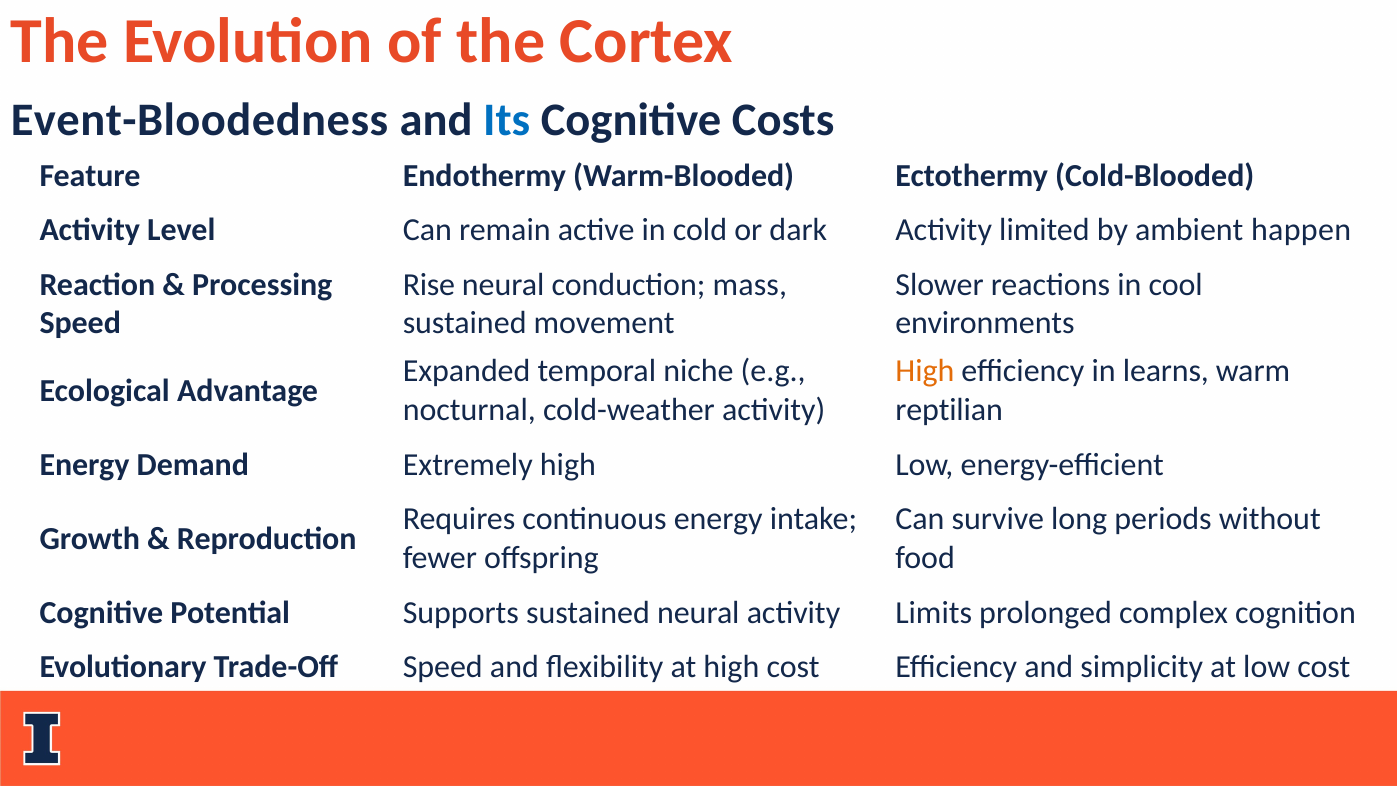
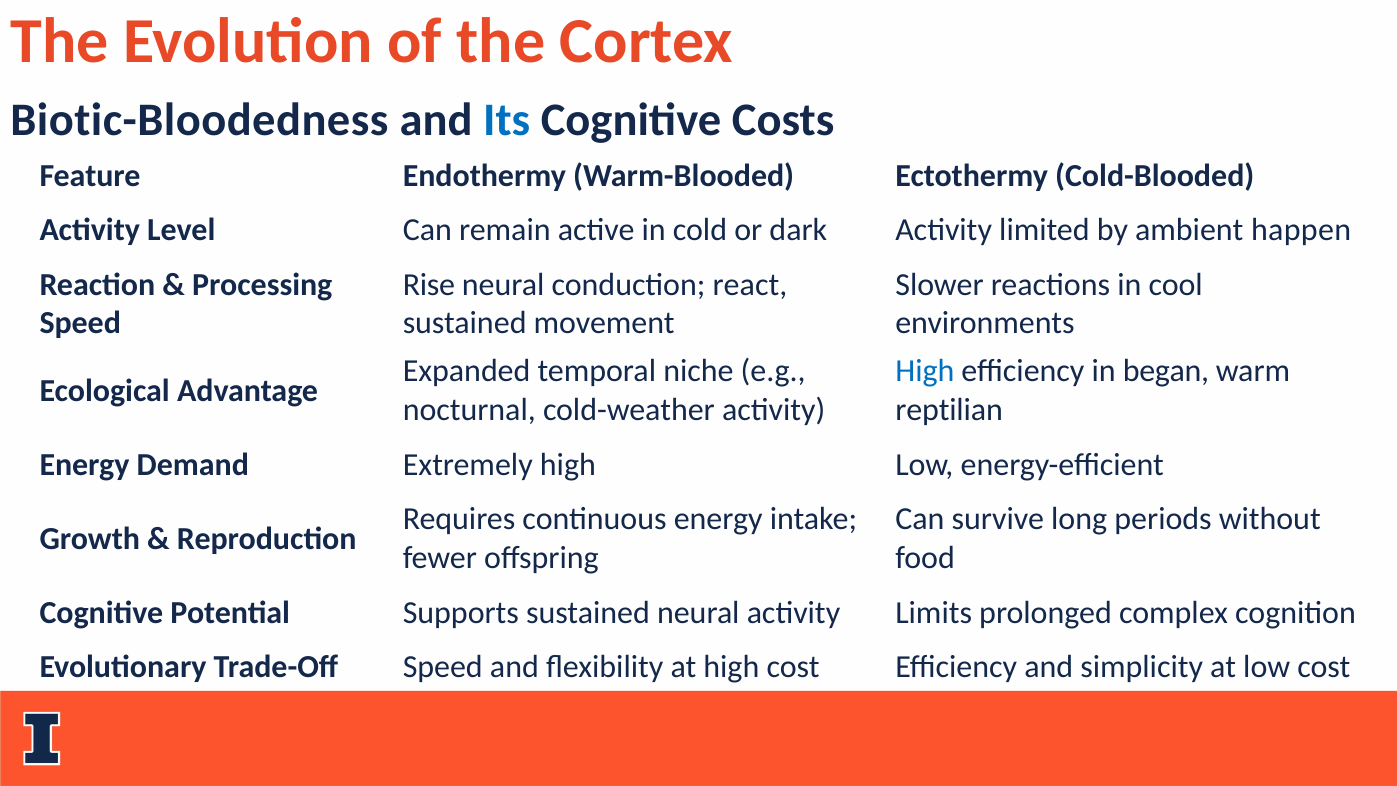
Event-Bloodedness: Event-Bloodedness -> Biotic-Bloodedness (199, 121)
mass: mass -> react (750, 284)
High colour: orange -> blue (925, 371)
learns: learns -> began (1166, 371)
